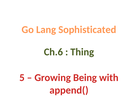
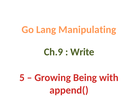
Sophisticated: Sophisticated -> Manipulating (87, 30)
Ch.6: Ch.6 -> Ch.9 (53, 52)
Thing: Thing -> Write (82, 52)
